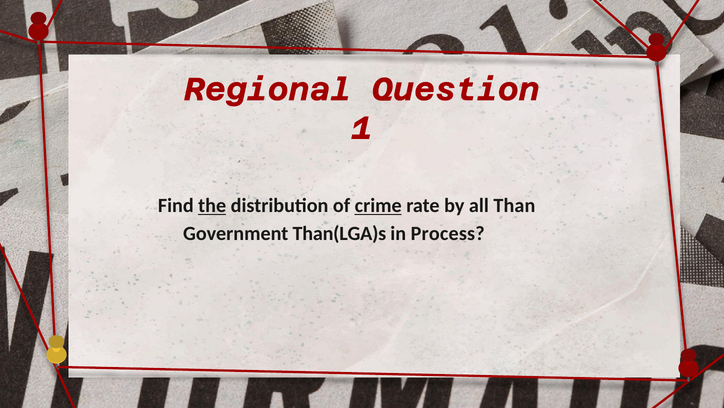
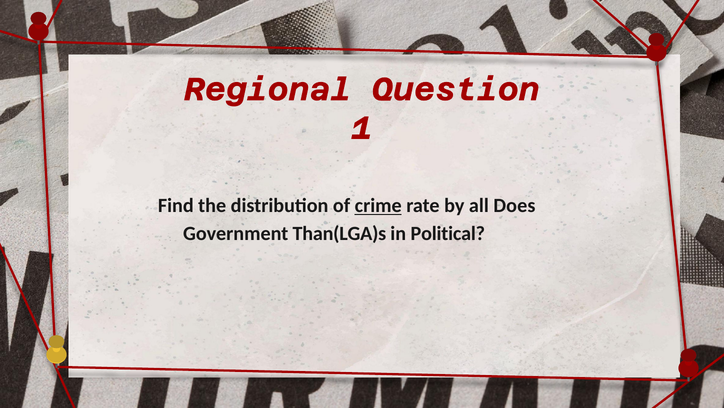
the underline: present -> none (212, 205)
Than: Than -> Does (514, 205)
Process: Process -> Political (448, 233)
